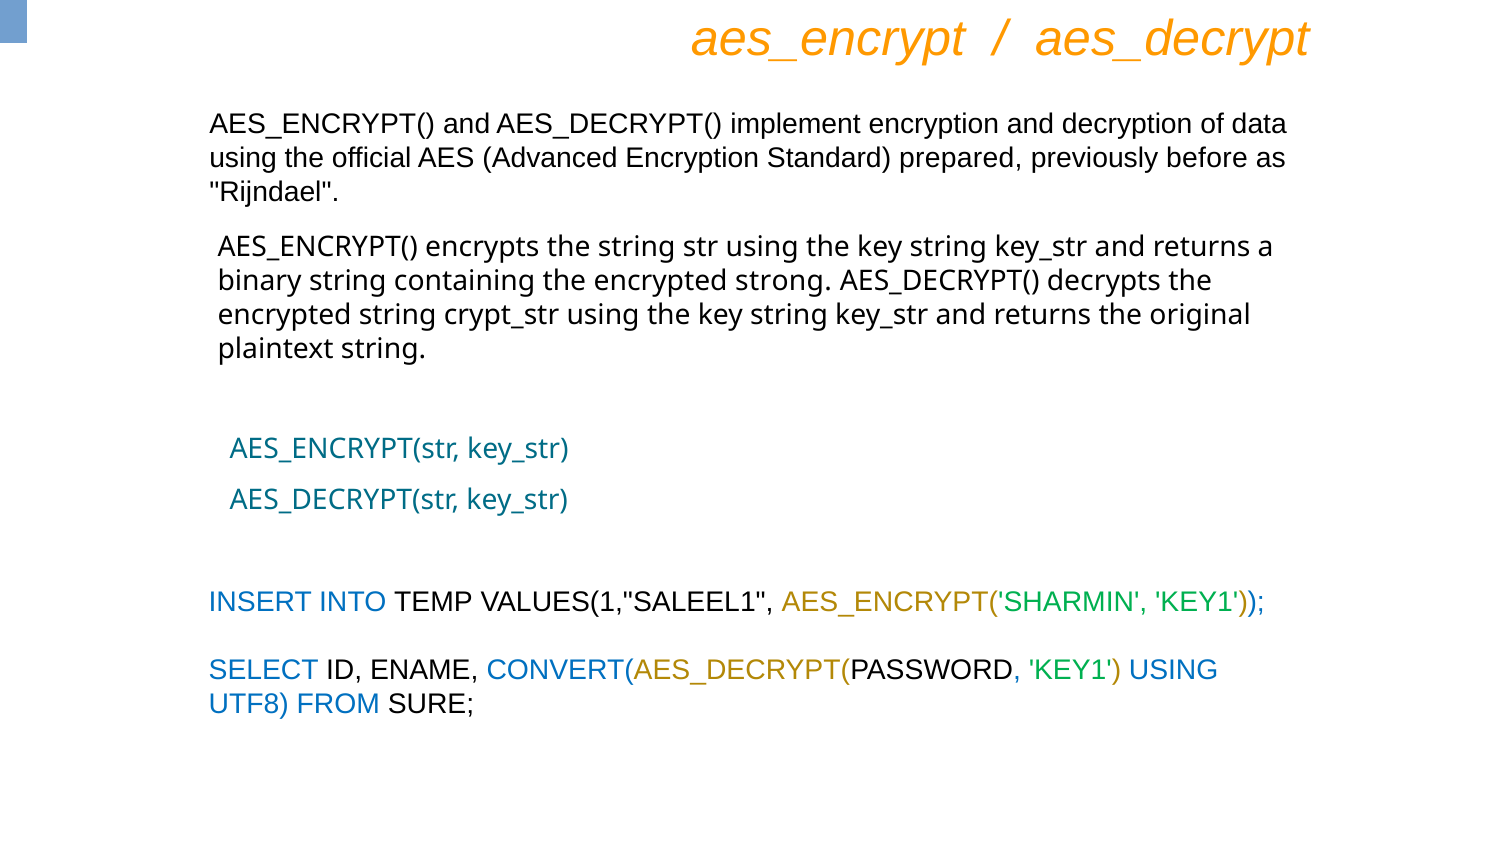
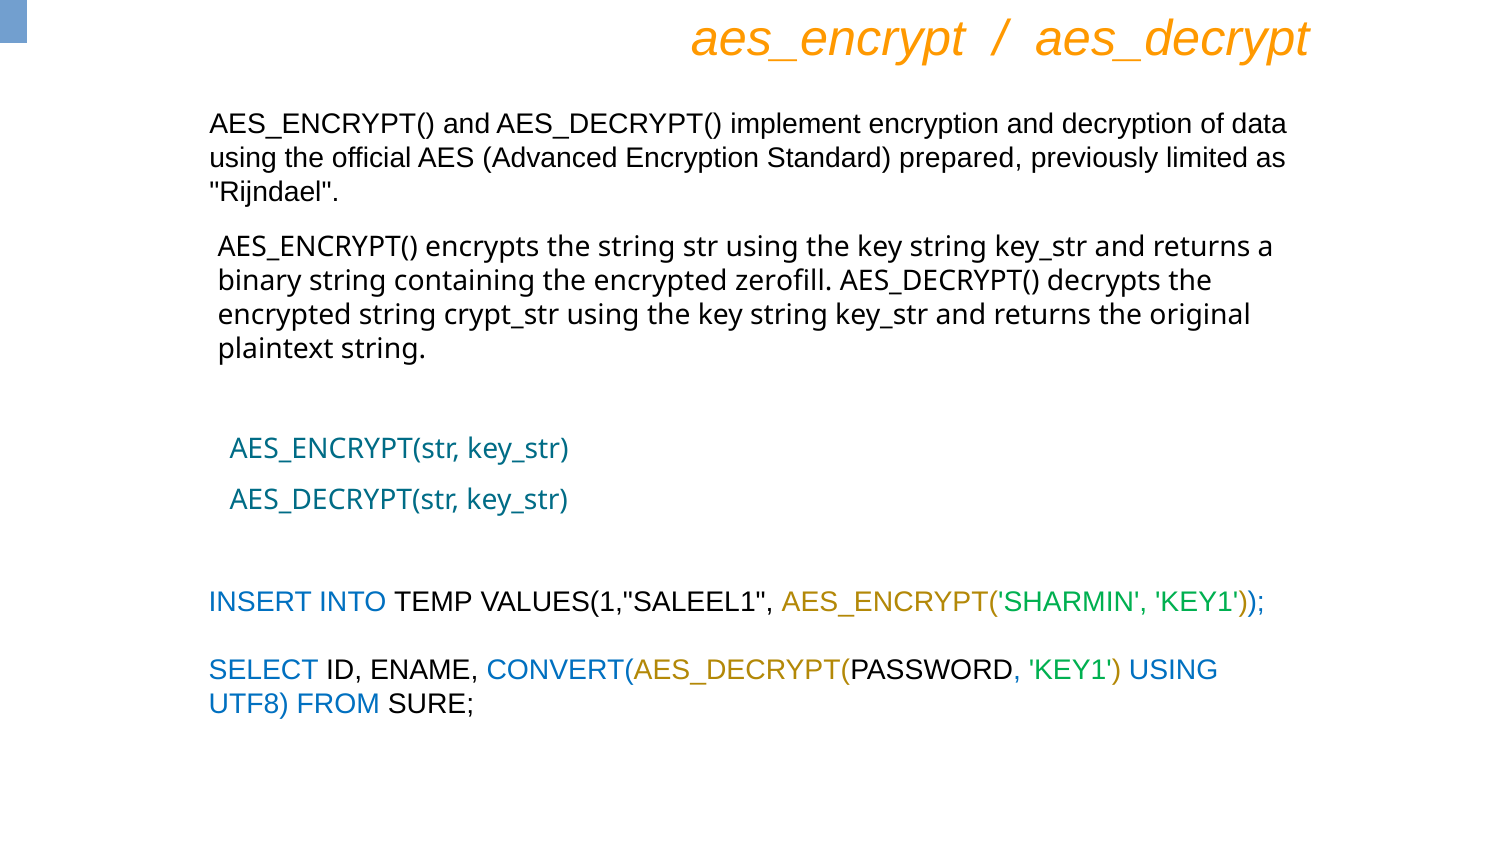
before: before -> limited (1207, 158)
strong: strong -> zerofill (784, 281)
